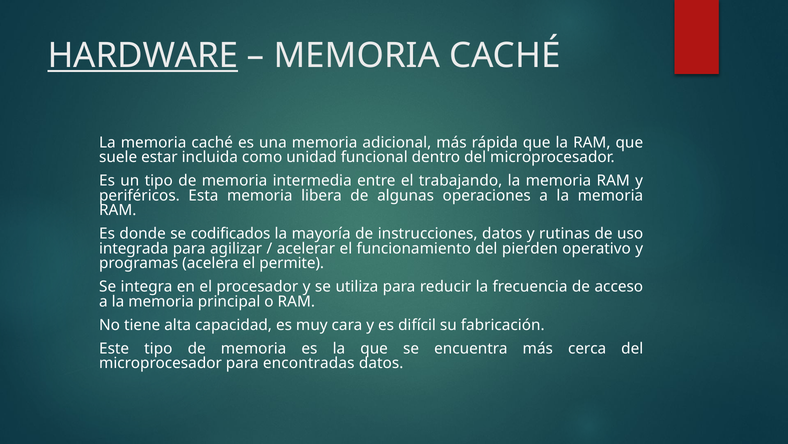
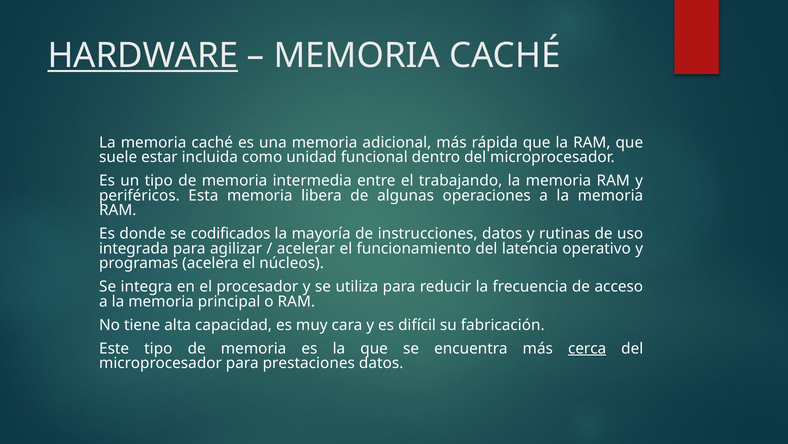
pierden: pierden -> latencia (530, 248)
permite: permite -> núcleos (292, 263)
cerca underline: none -> present (587, 348)
encontradas: encontradas -> prestaciones (309, 363)
